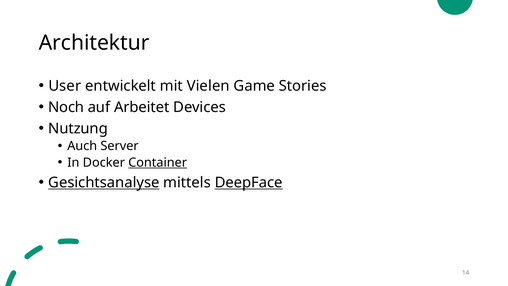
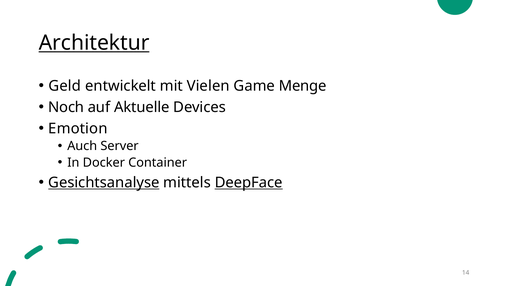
Architektur underline: none -> present (94, 43)
User: User -> Geld (65, 86)
Stories: Stories -> Menge (303, 86)
Arbeitet: Arbeitet -> Aktuelle (142, 107)
Nutzung: Nutzung -> Emotion (78, 128)
Container underline: present -> none (158, 162)
